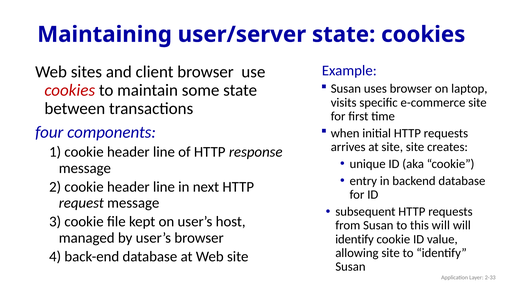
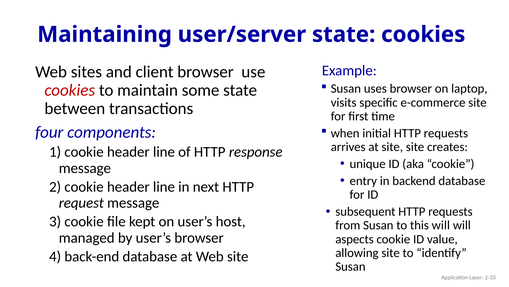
identify: identify -> aspects (355, 239)
